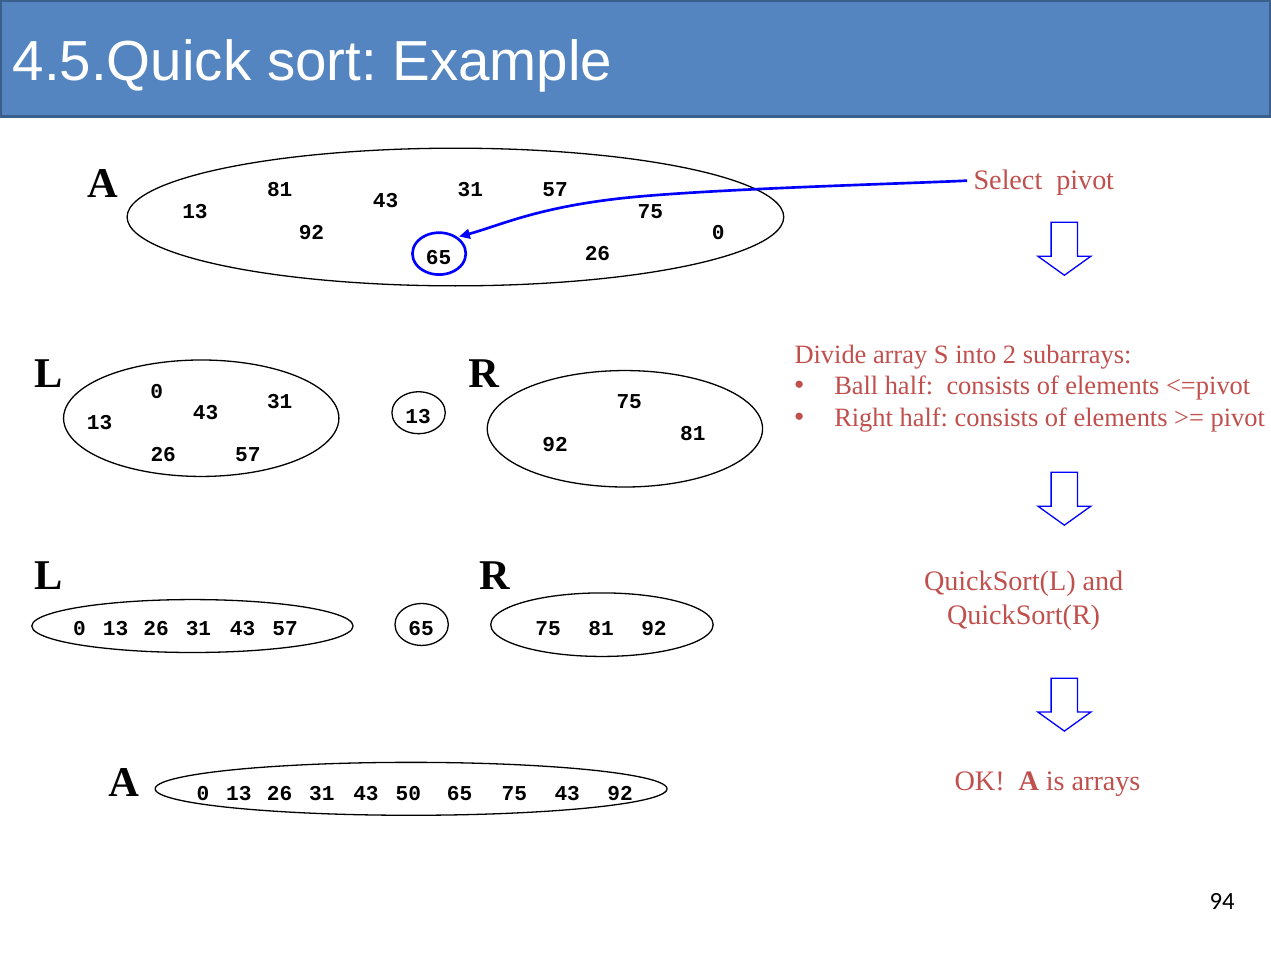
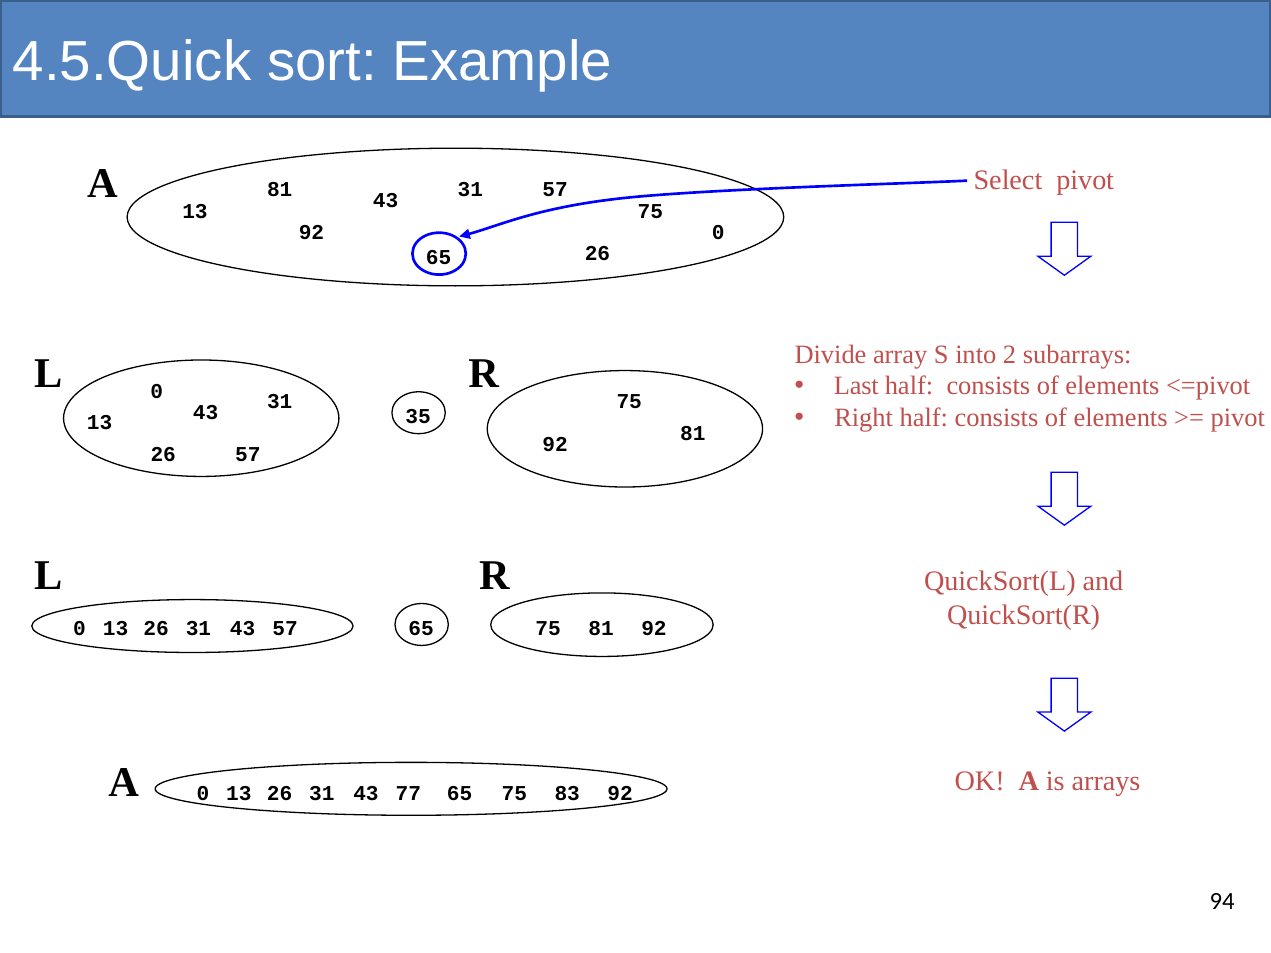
Ball: Ball -> Last (856, 386)
43 13: 13 -> 35 (418, 417)
50: 50 -> 77 (408, 793)
65 43: 43 -> 83 (567, 793)
